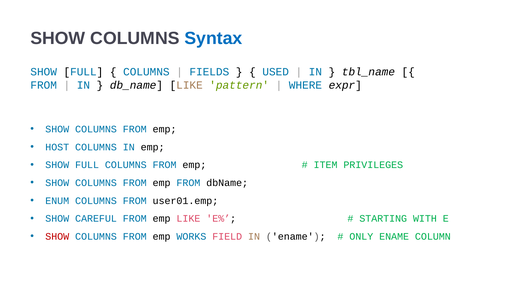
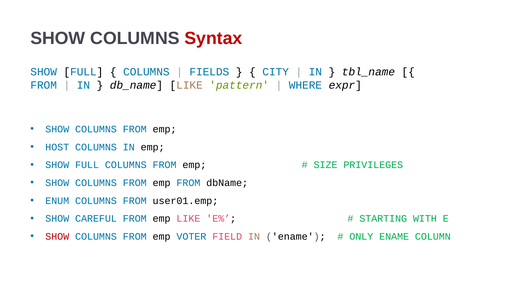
Syntax colour: blue -> red (213, 38)
USED: USED -> CITY (276, 72)
ITEM: ITEM -> SIZE (326, 165)
WORKS: WORKS -> VOTER (191, 237)
